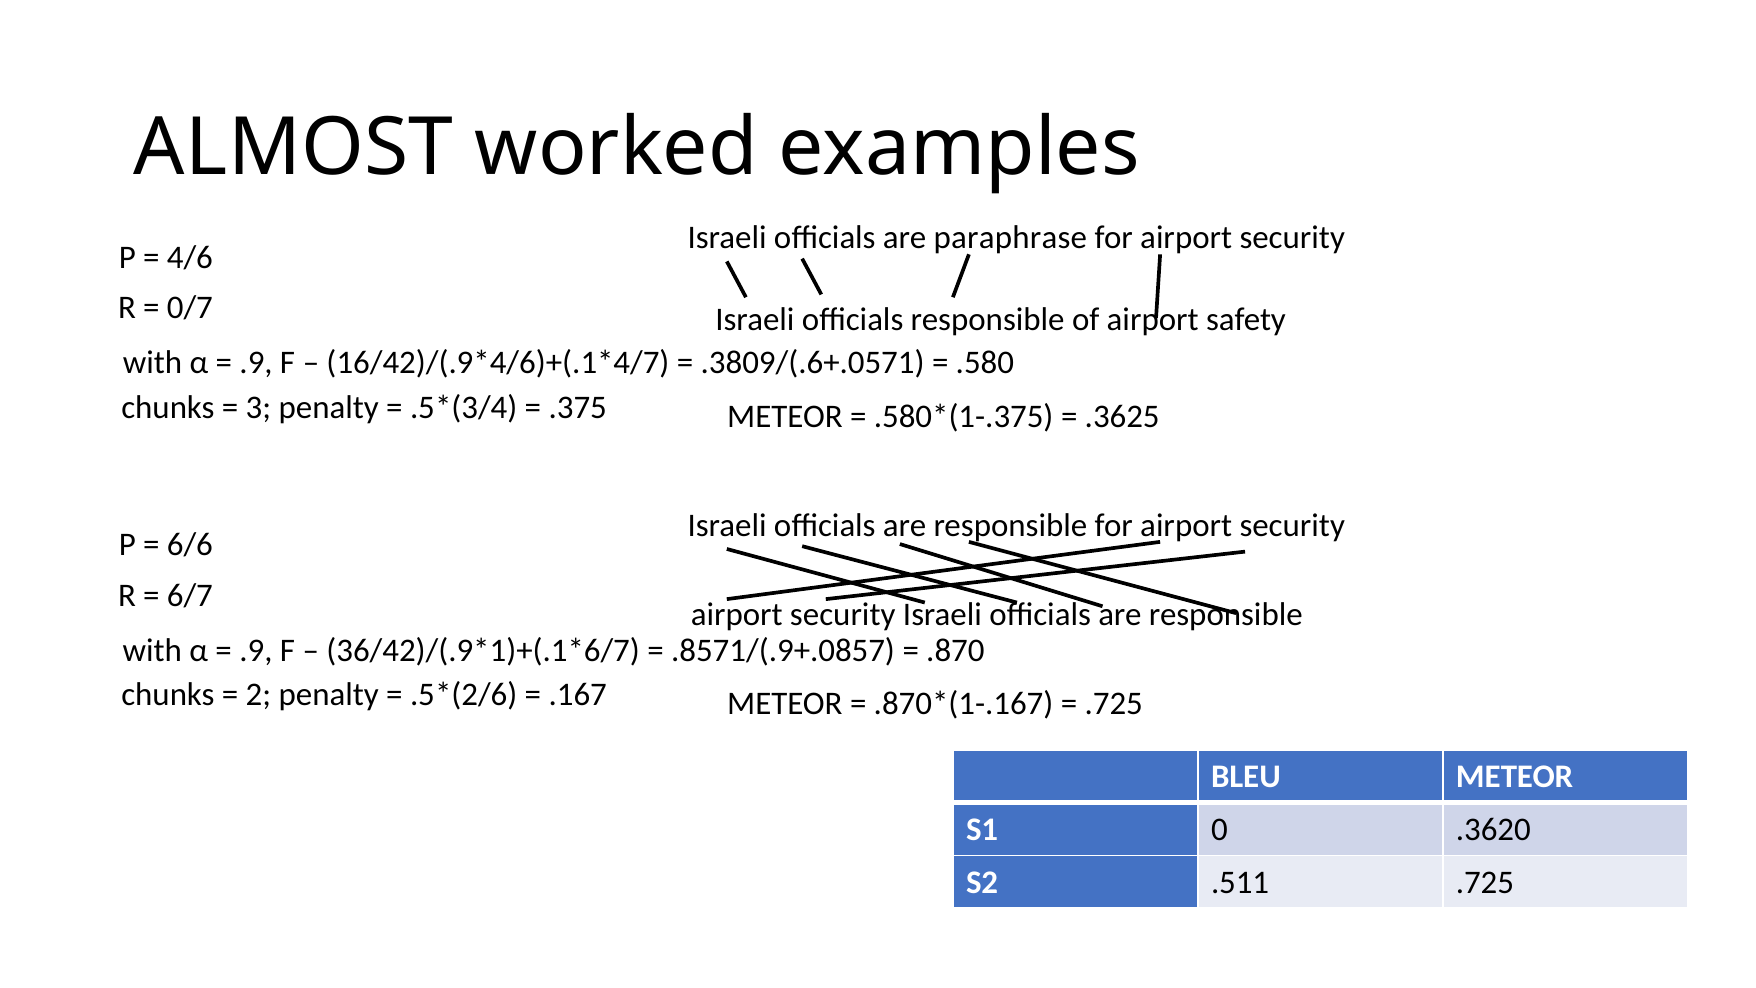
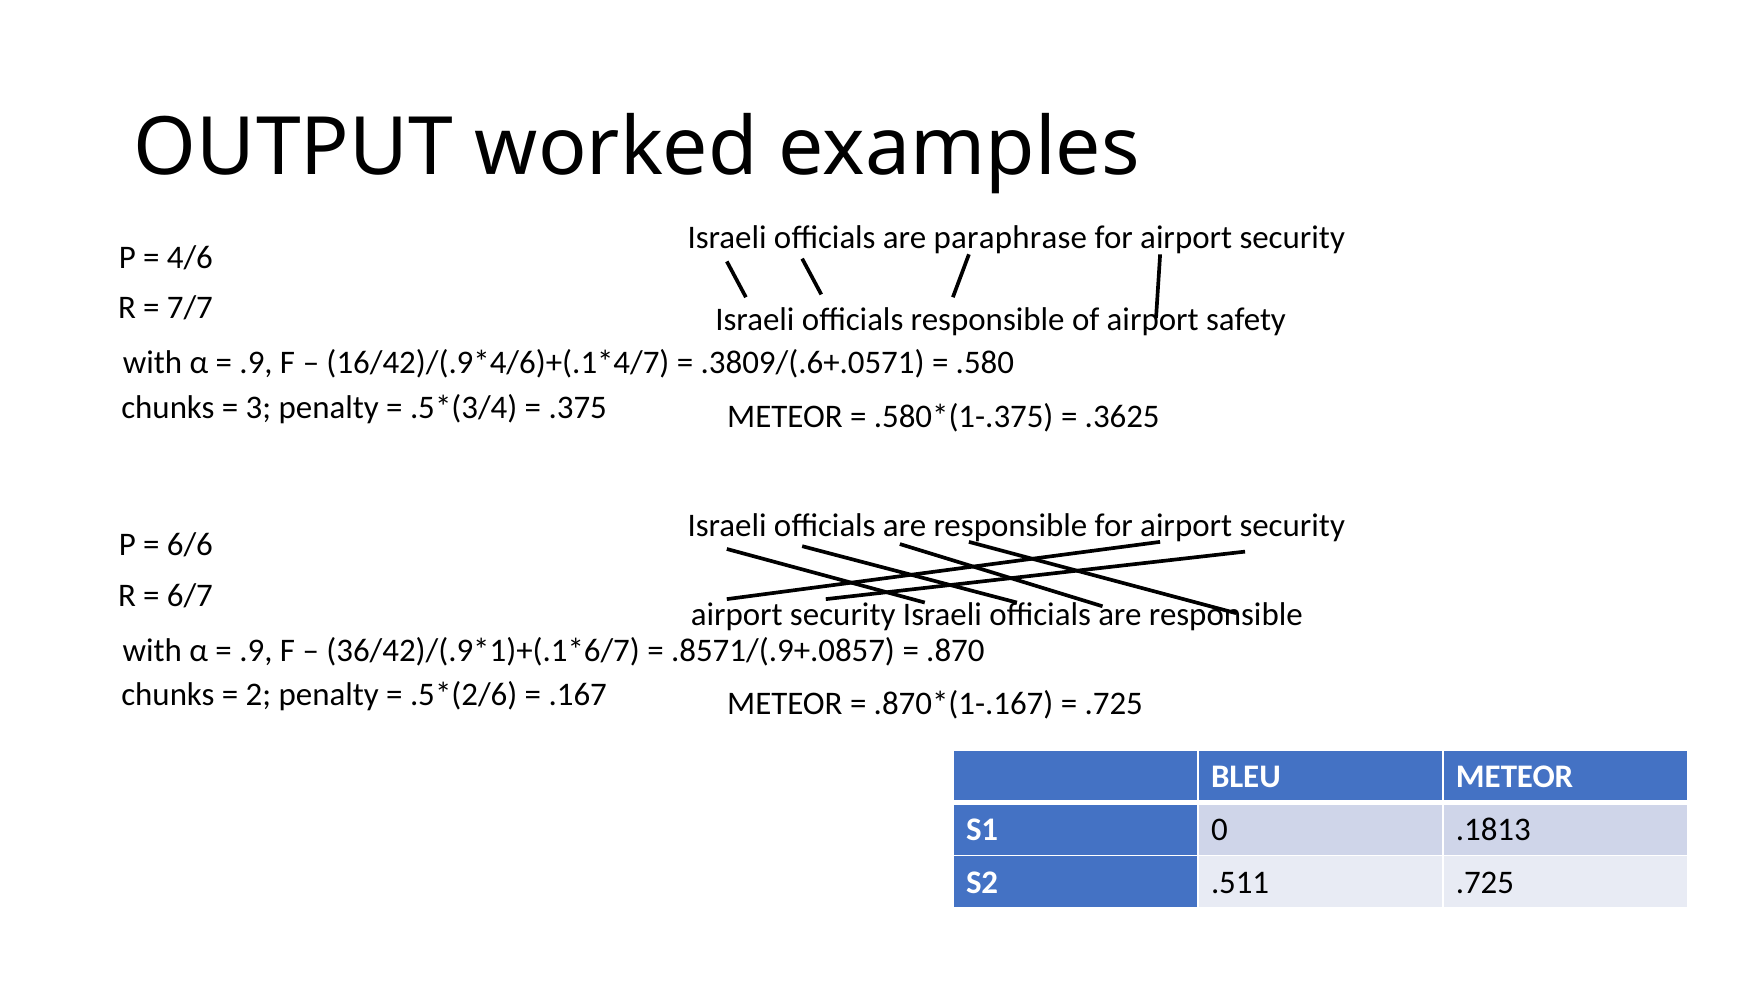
ALMOST: ALMOST -> OUTPUT (294, 148)
0/7: 0/7 -> 7/7 (190, 308)
.3620: .3620 -> .1813 (1493, 829)
